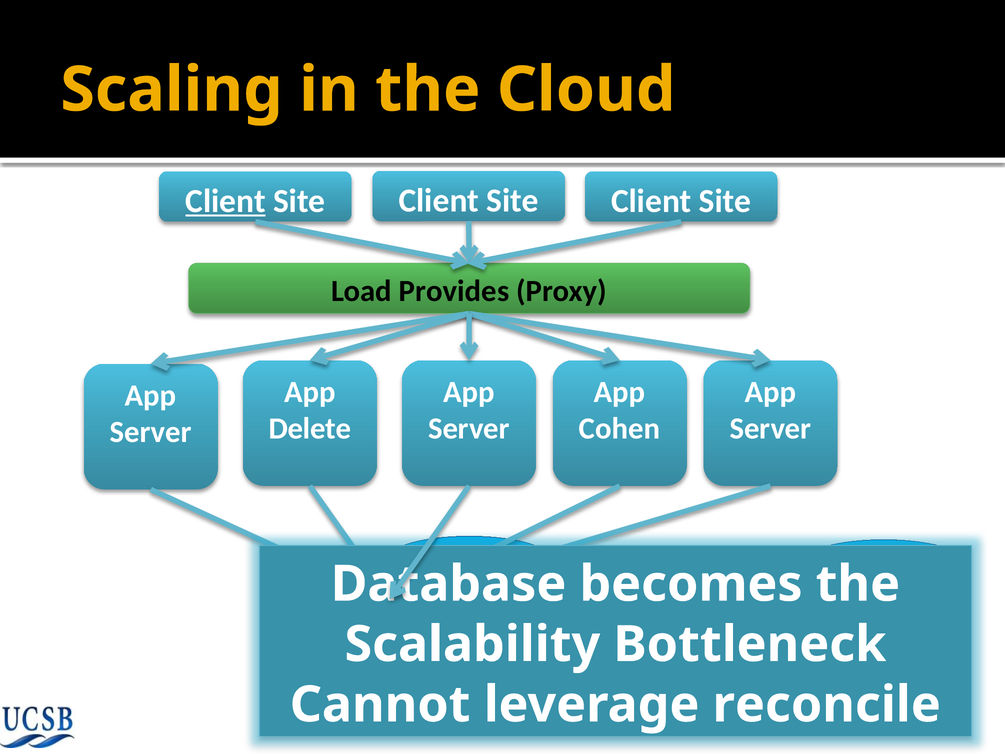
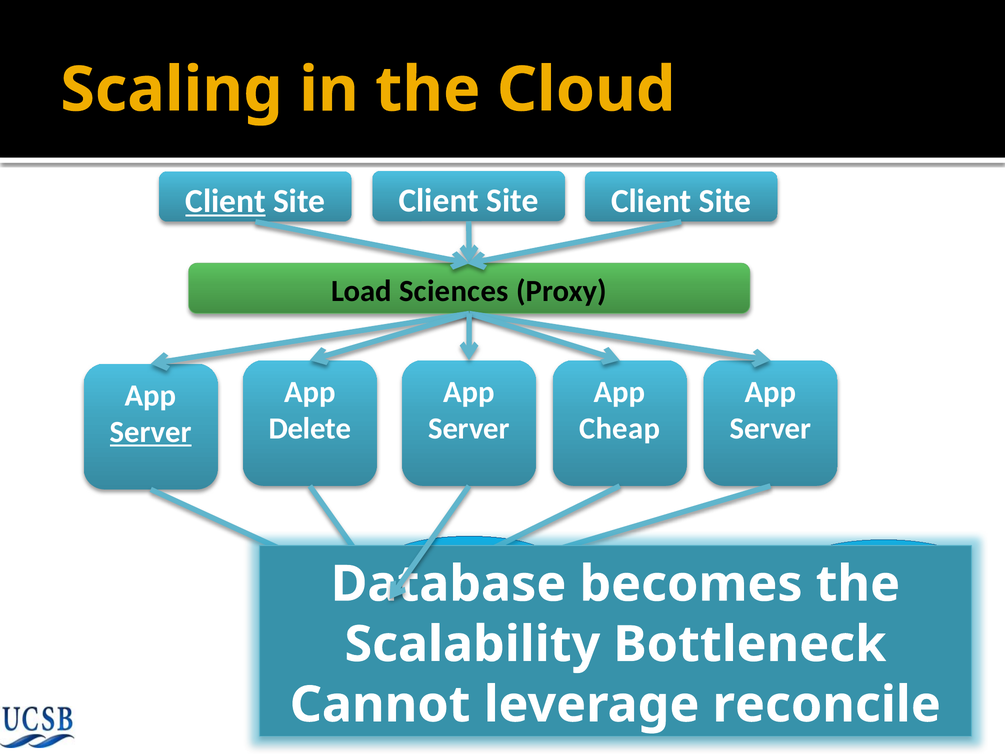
Provides: Provides -> Sciences (454, 291)
Cohen: Cohen -> Cheap (620, 429)
Server underline: none -> present (151, 432)
